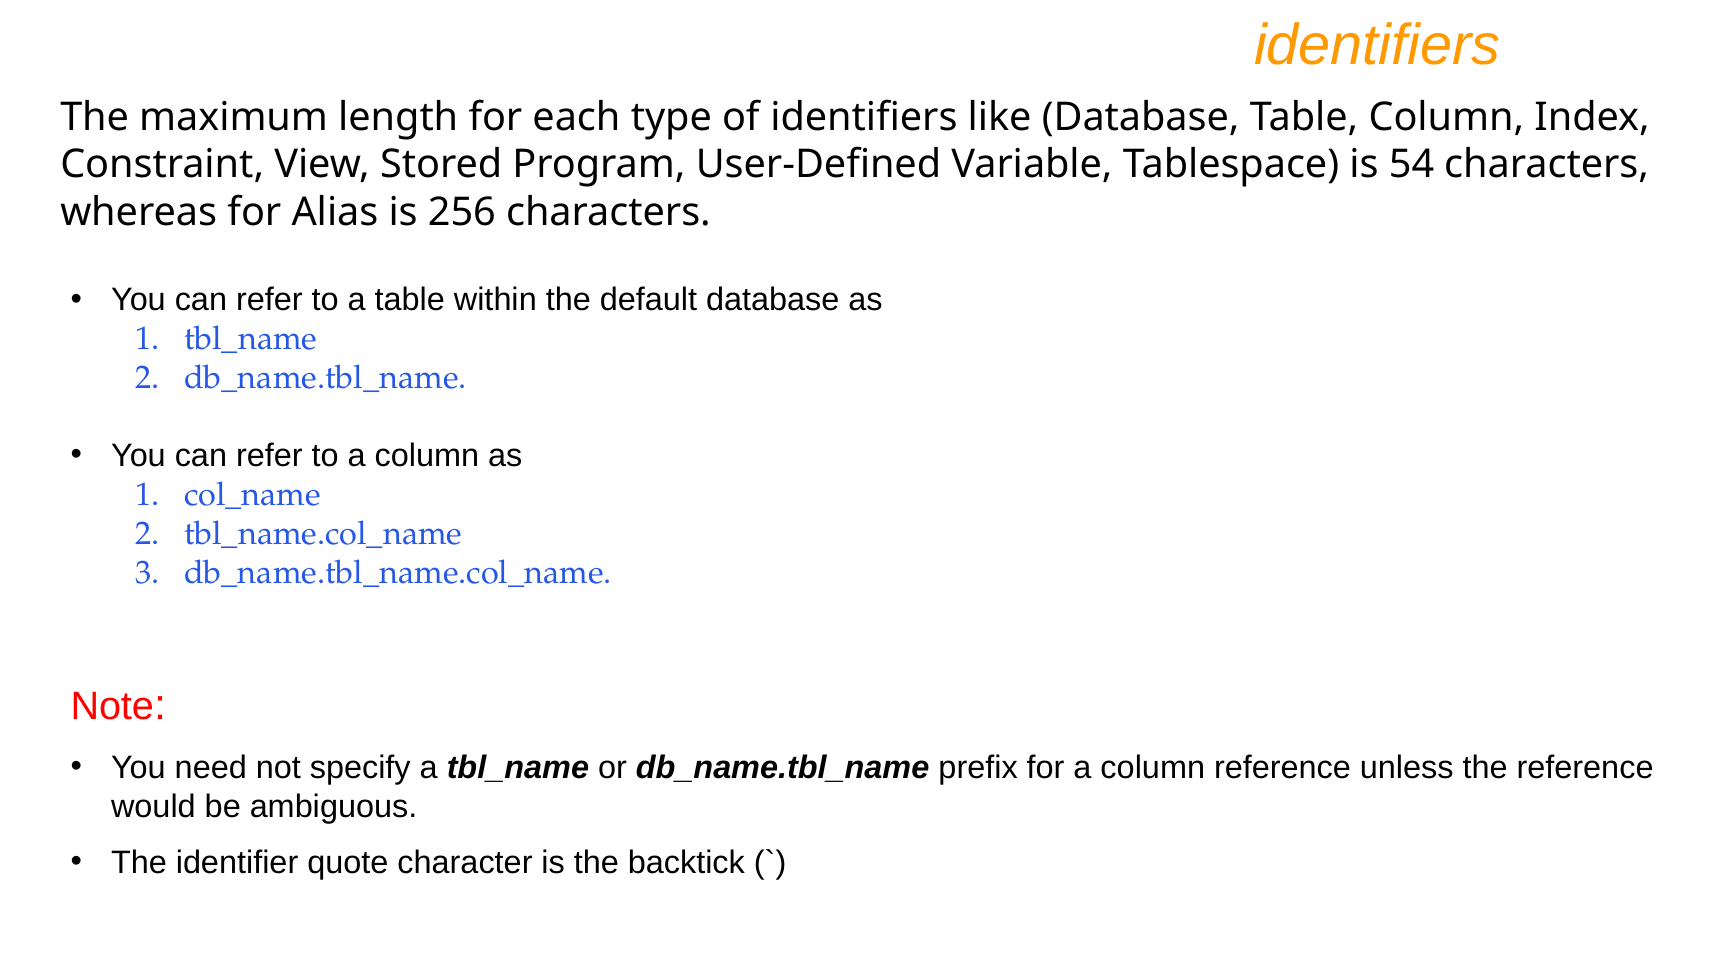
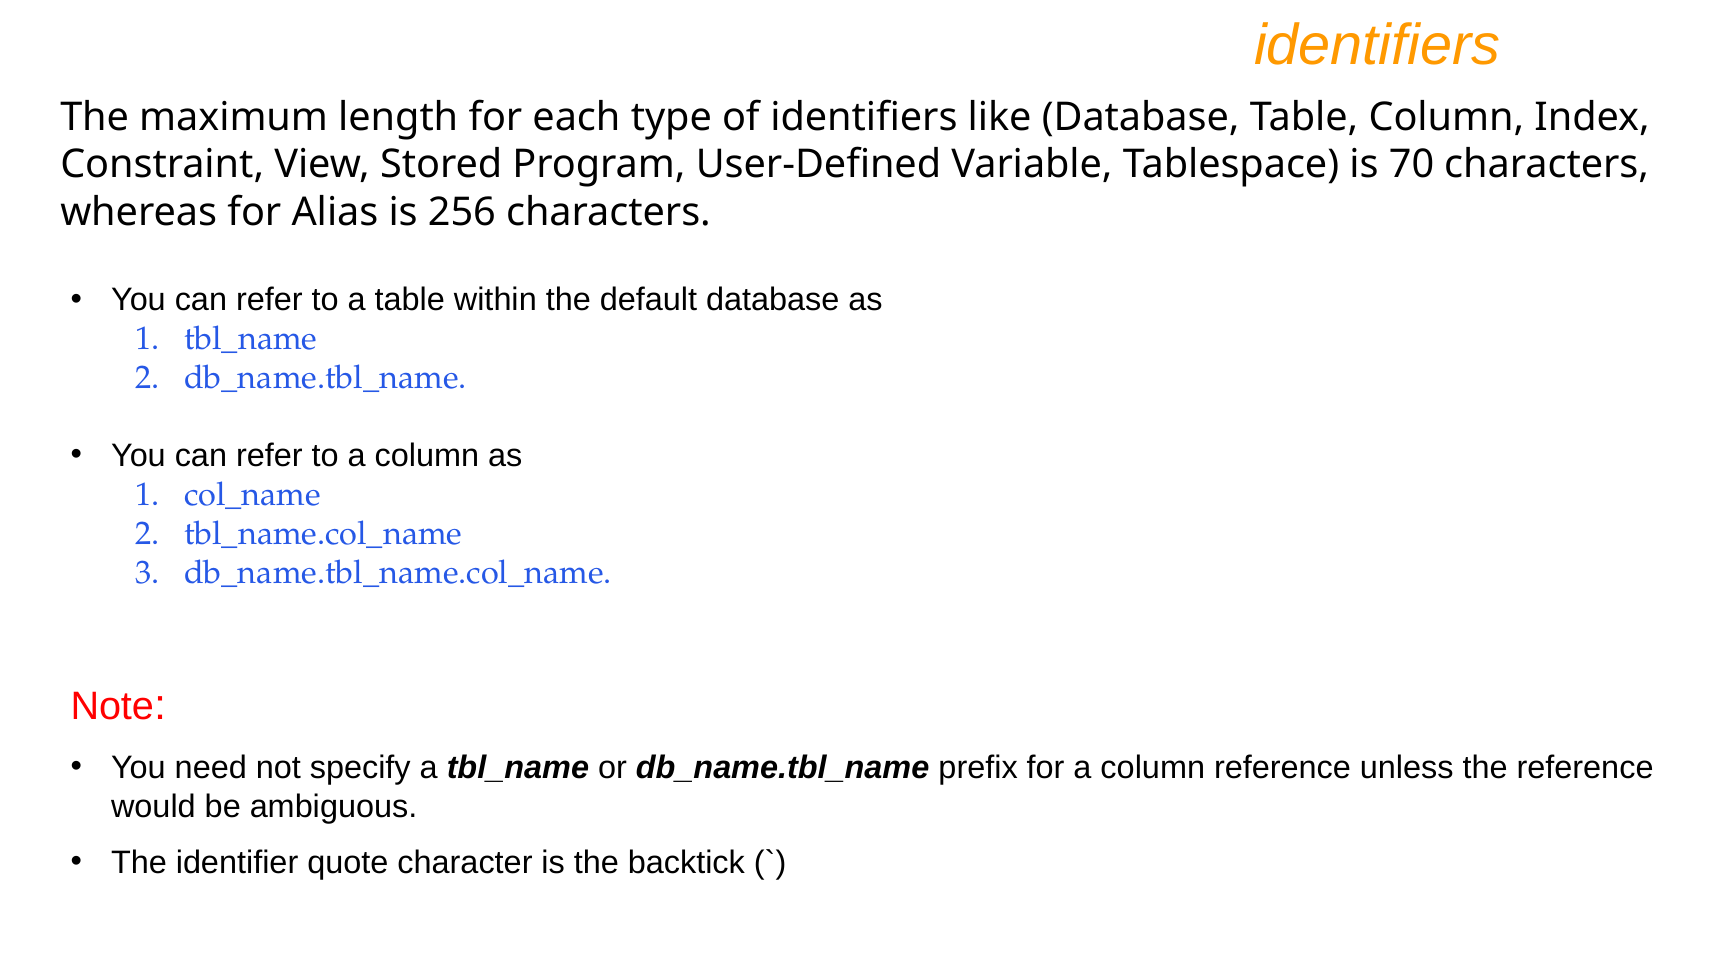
54: 54 -> 70 (1412, 165)
